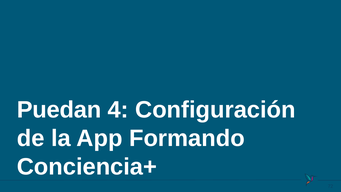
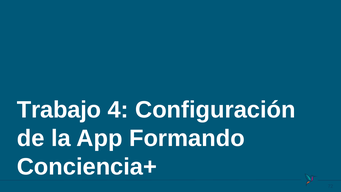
Puedan: Puedan -> Trabajo (59, 110)
